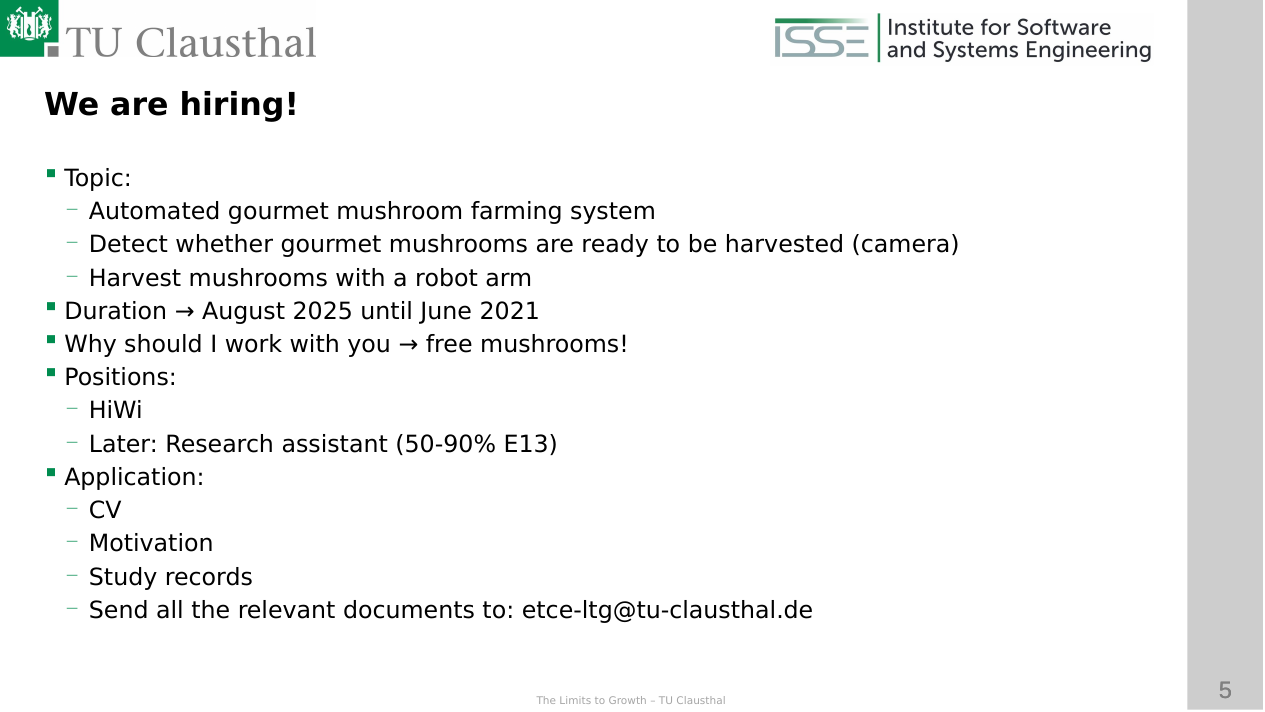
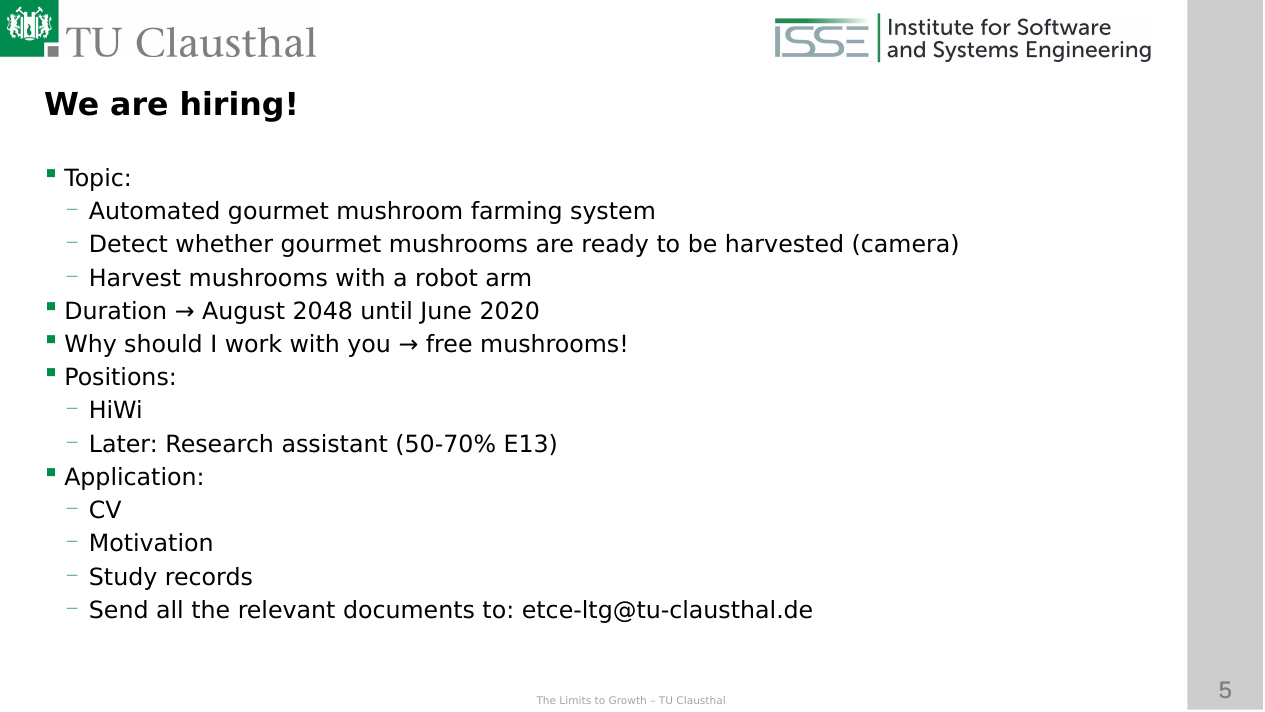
2025: 2025 -> 2048 (323, 311)
2021: 2021 -> 2020 (510, 311)
50-90%: 50-90% -> 50-70% (446, 444)
